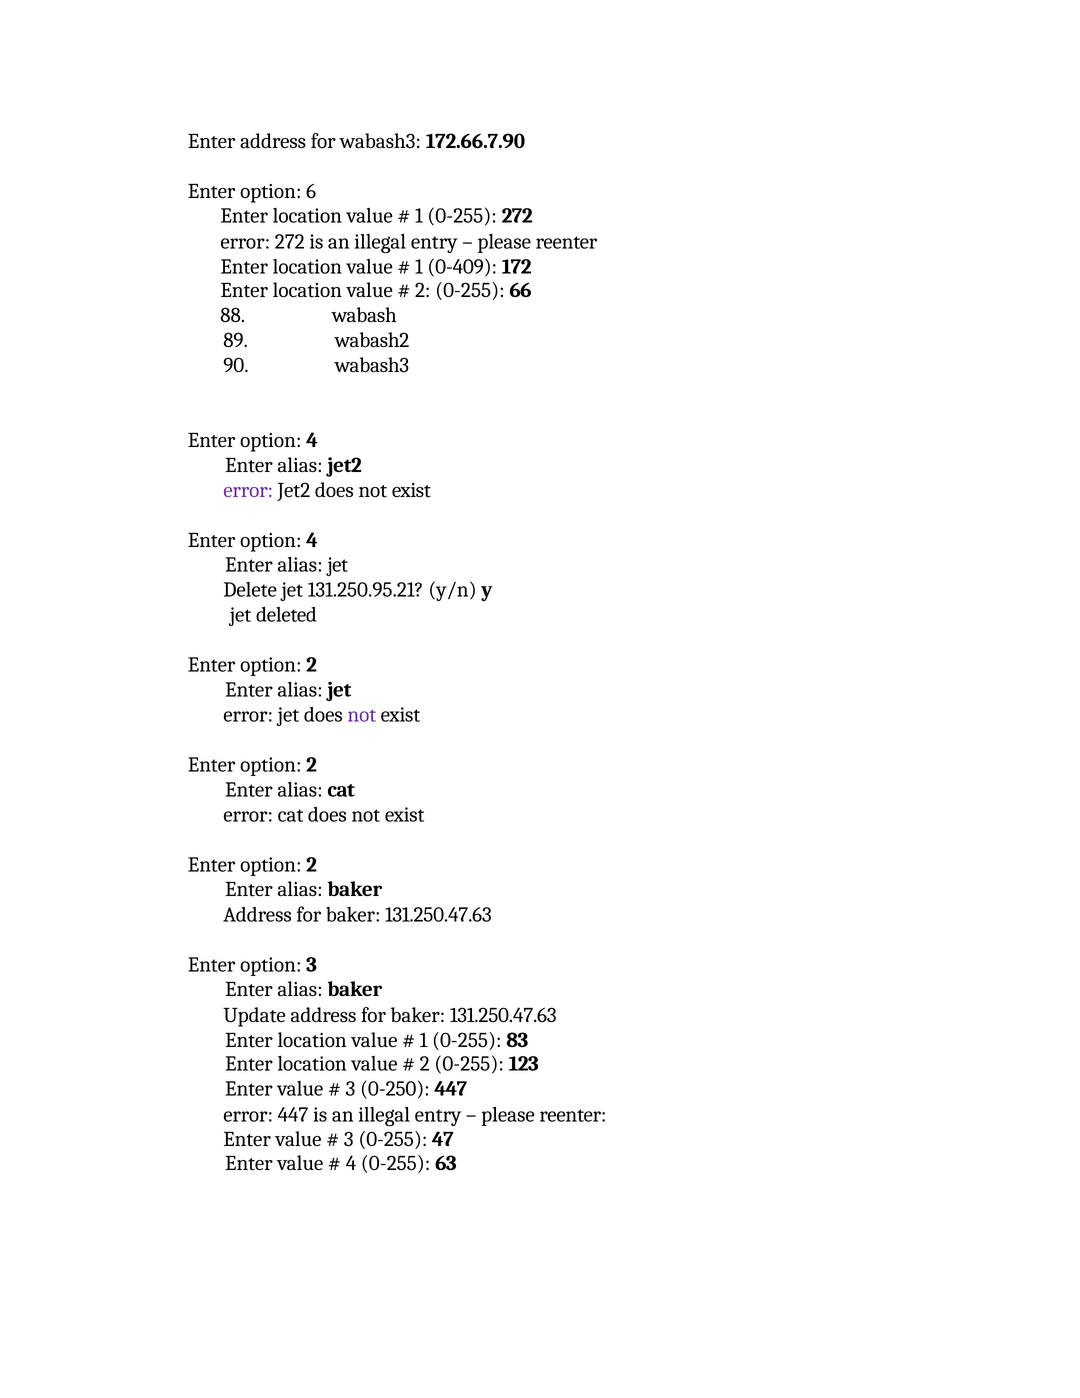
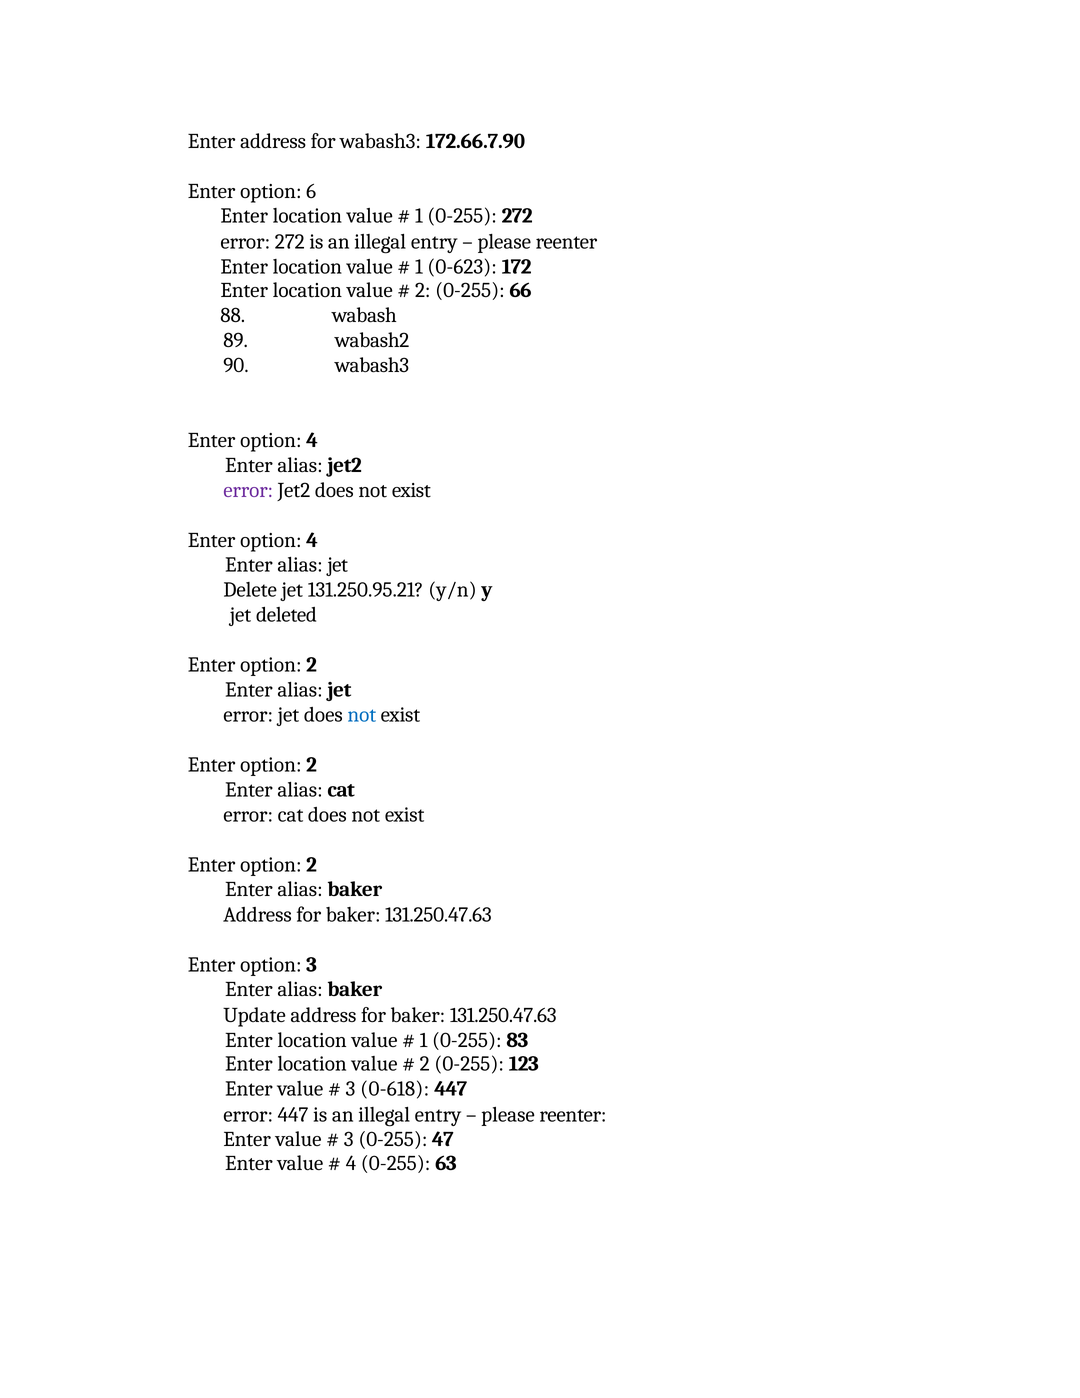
0-409: 0-409 -> 0-623 (462, 267)
not colour: purple -> blue (362, 715)
0-250: 0-250 -> 0-618 (395, 1088)
